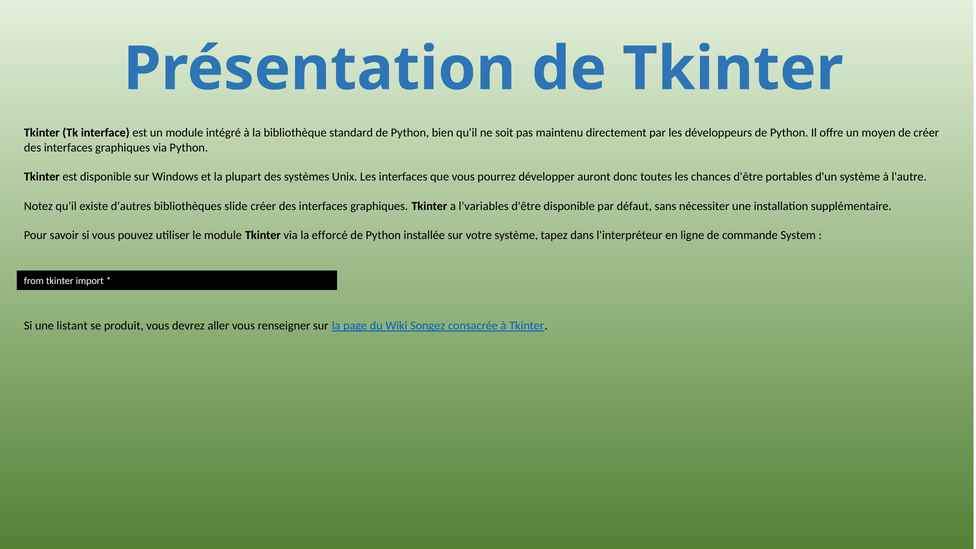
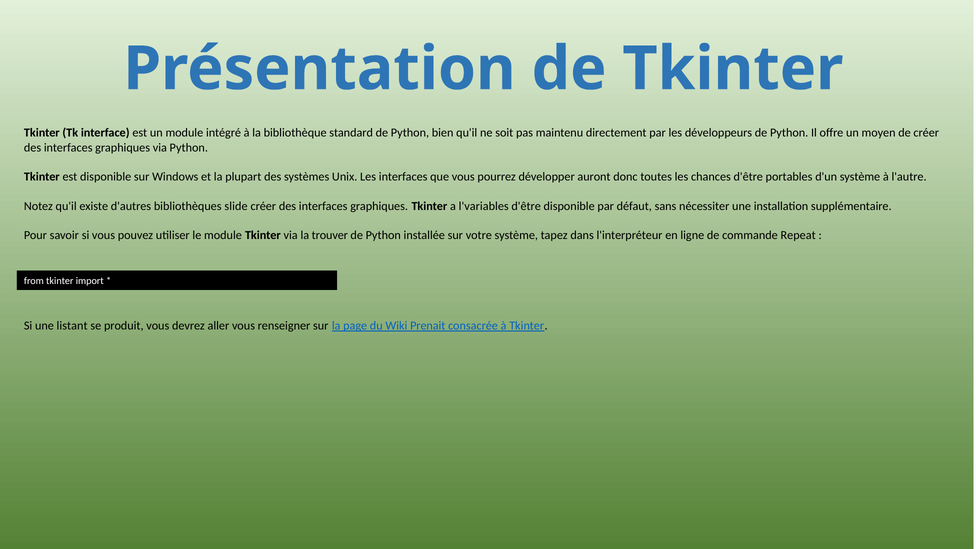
efforcé: efforcé -> trouver (330, 235)
System: System -> Repeat (798, 235)
Songez: Songez -> Prenait (428, 326)
